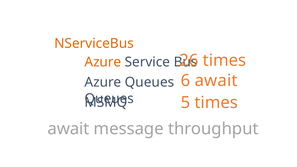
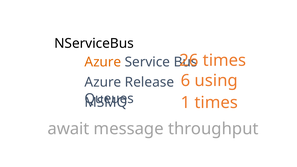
NServiceBus colour: orange -> black (94, 43)
6 await: await -> using (216, 81)
Azure Queues: Queues -> Release (149, 82)
5: 5 -> 1 (185, 103)
